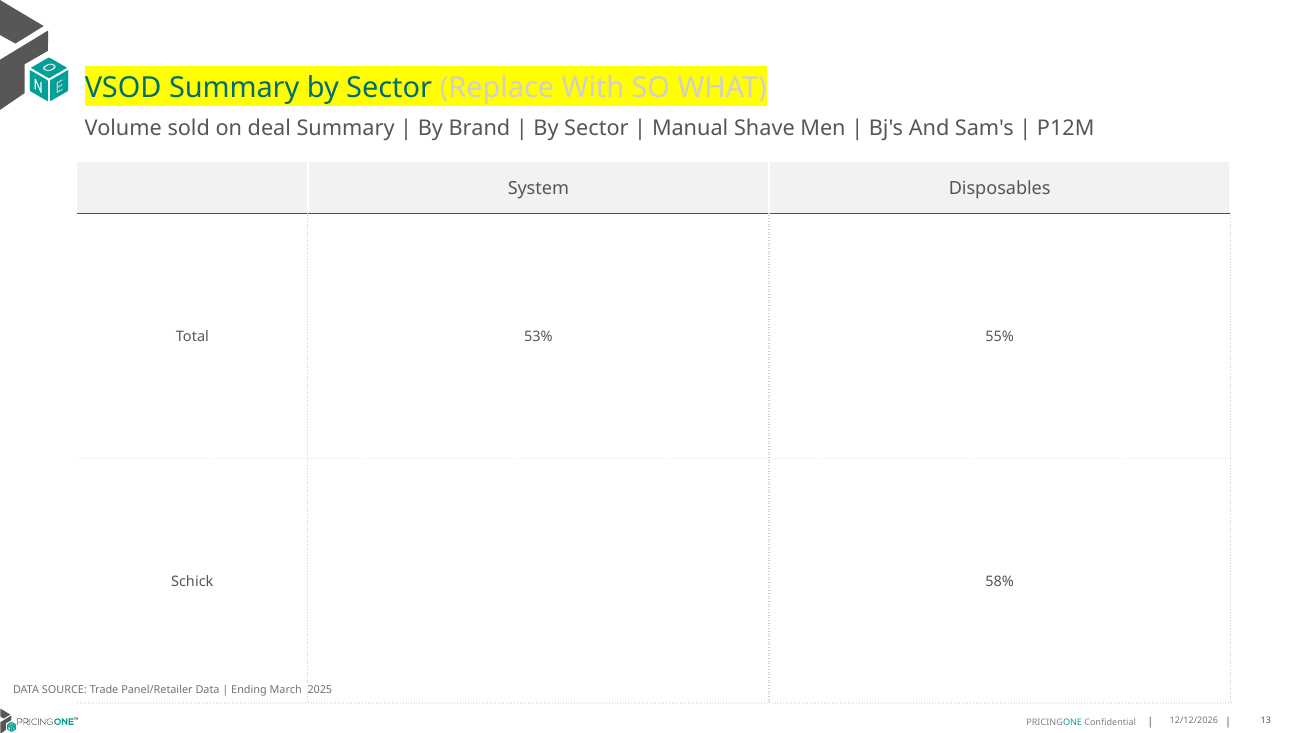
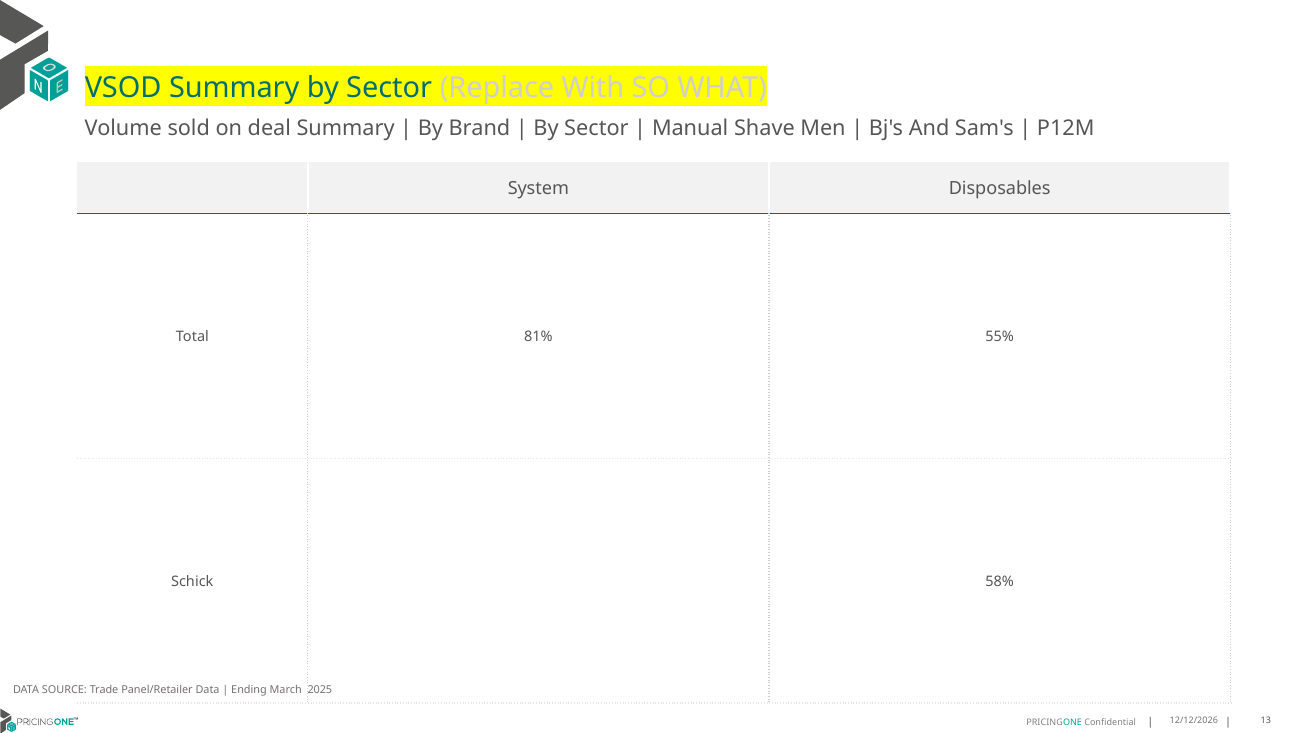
53%: 53% -> 81% (538, 337)
